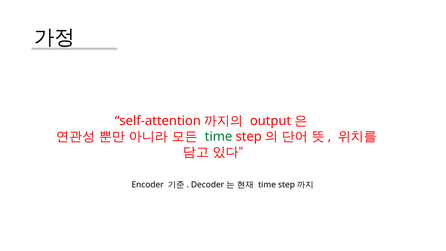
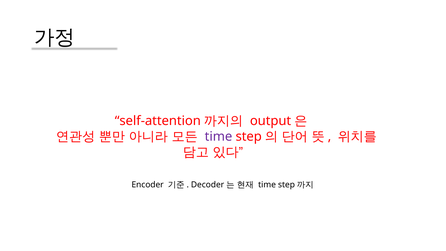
time colour: green -> purple (218, 136)
